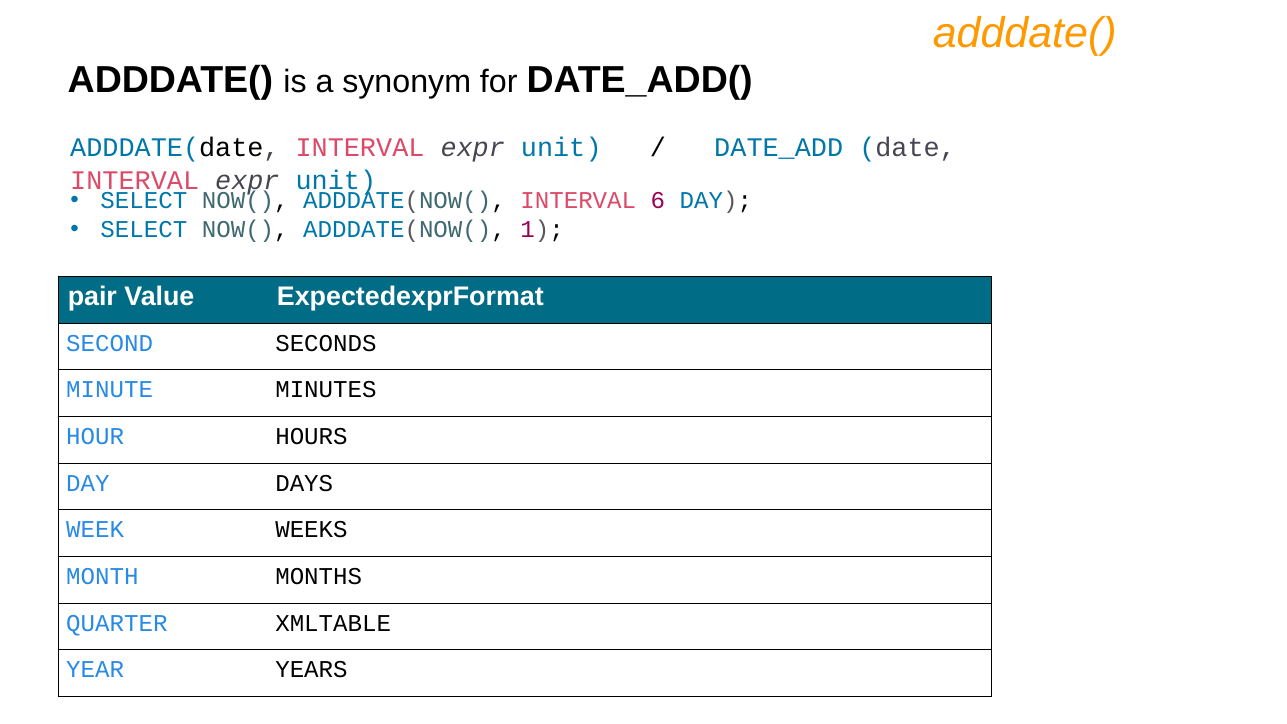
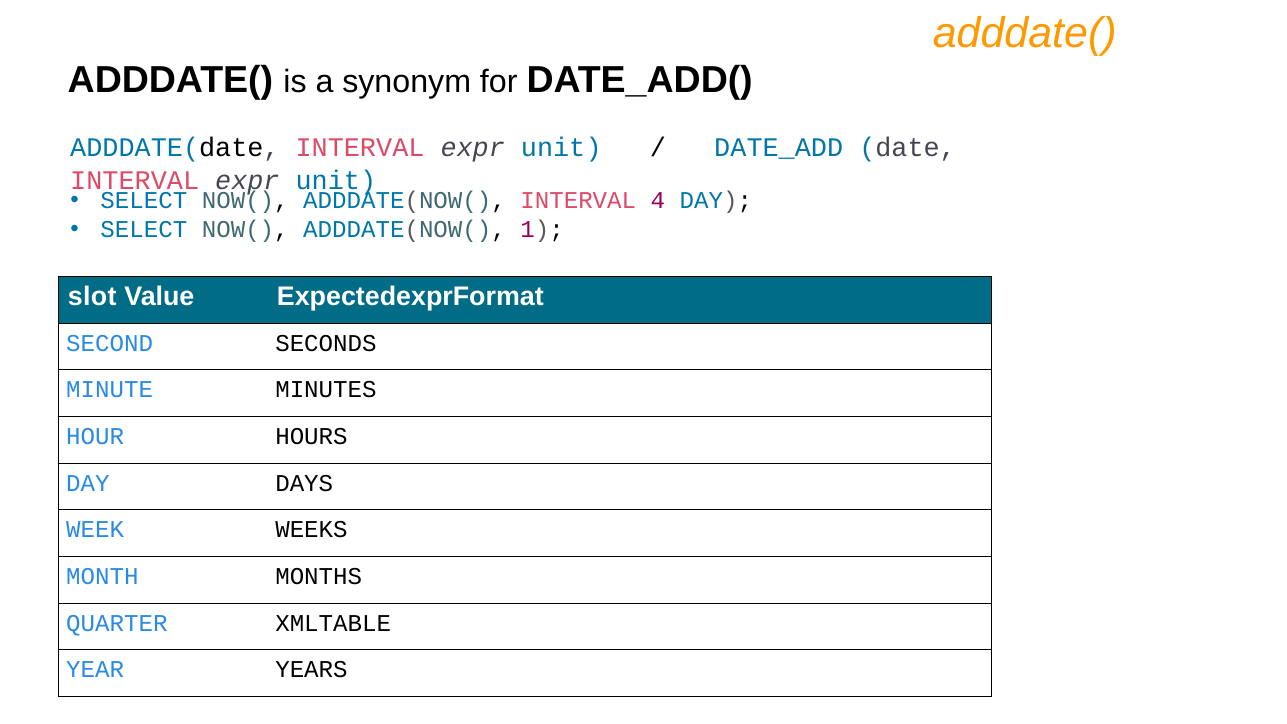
6: 6 -> 4 (658, 200)
pair: pair -> slot (92, 297)
